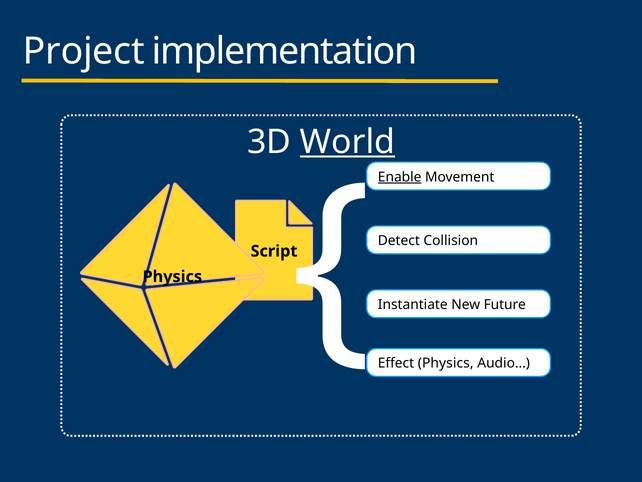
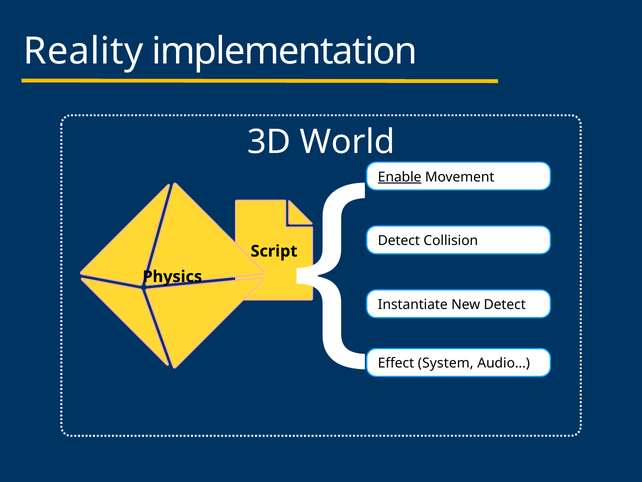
Project: Project -> Reality (83, 51)
World underline: present -> none (347, 142)
New Future: Future -> Detect (505, 304)
Effect Physics: Physics -> System (446, 363)
